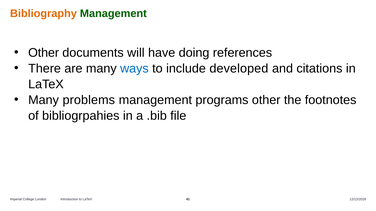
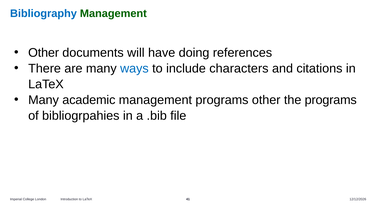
Bibliography colour: orange -> blue (43, 14)
developed: developed -> characters (239, 69)
problems: problems -> academic (89, 100)
the footnotes: footnotes -> programs (331, 100)
